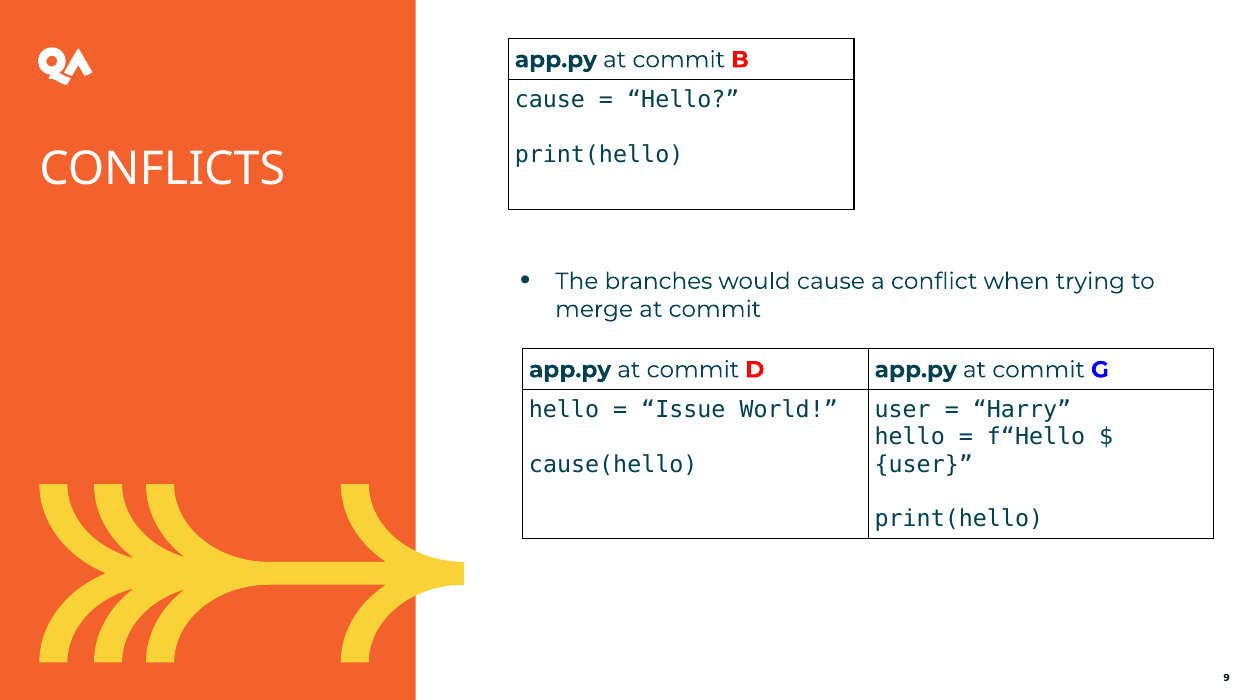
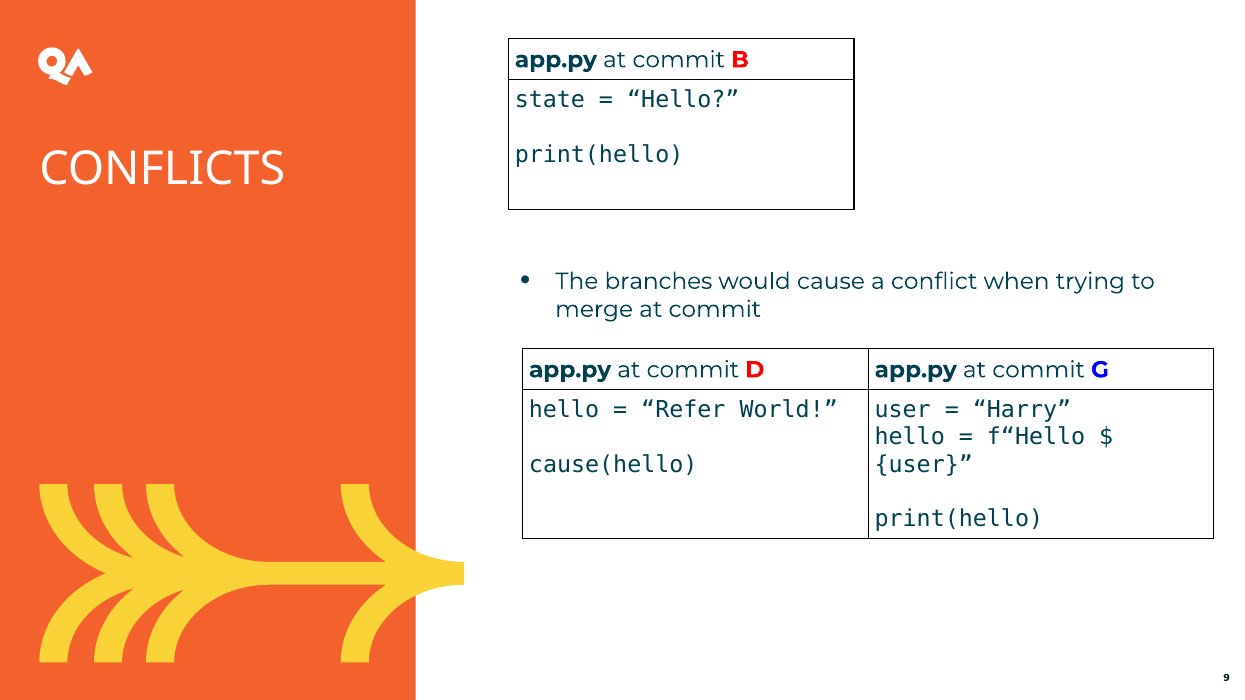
cause: cause -> state (550, 100)
Issue: Issue -> Refer (683, 410)
